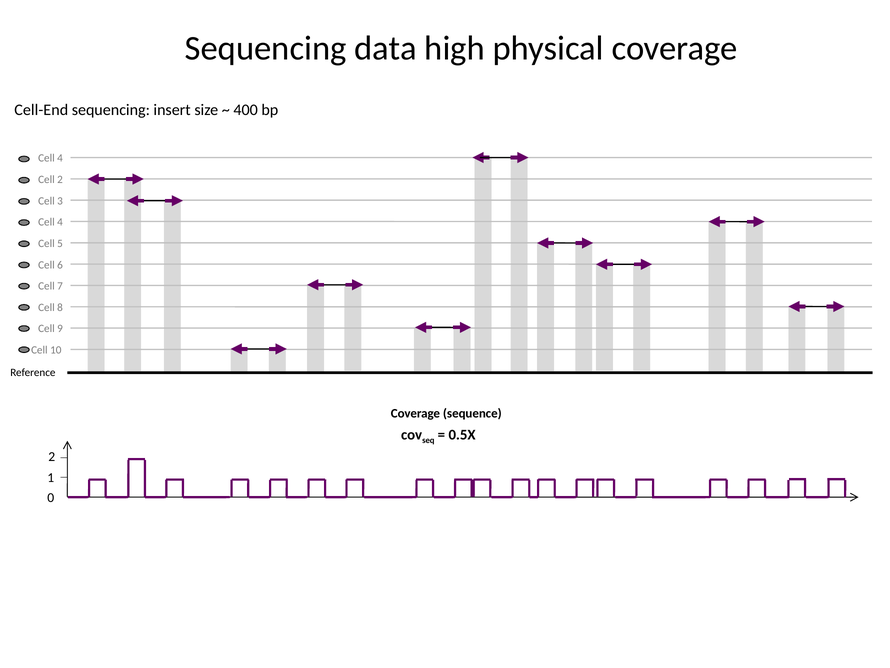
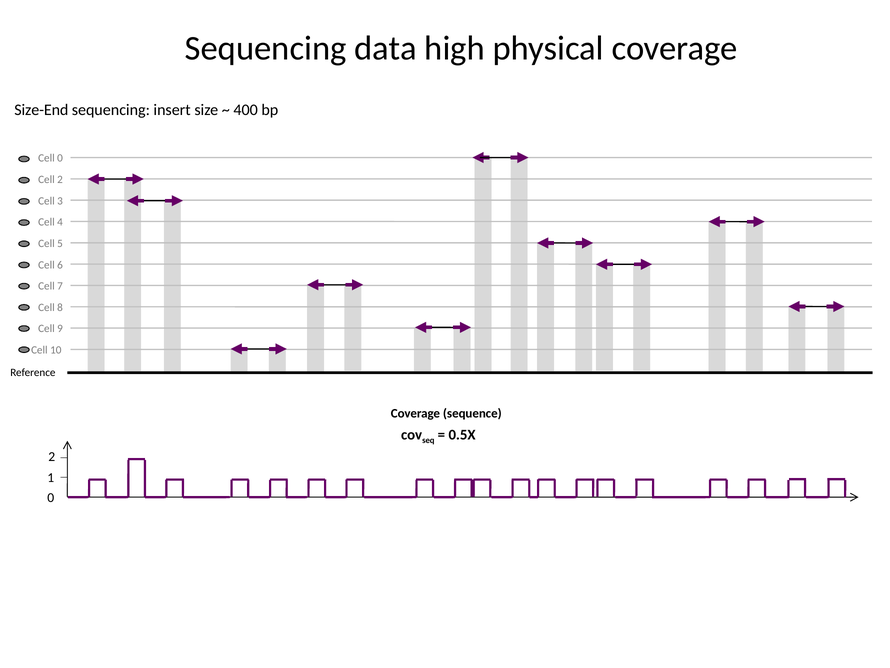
Cell-End: Cell-End -> Size-End (41, 110)
4: 4 -> 0 (60, 158)
